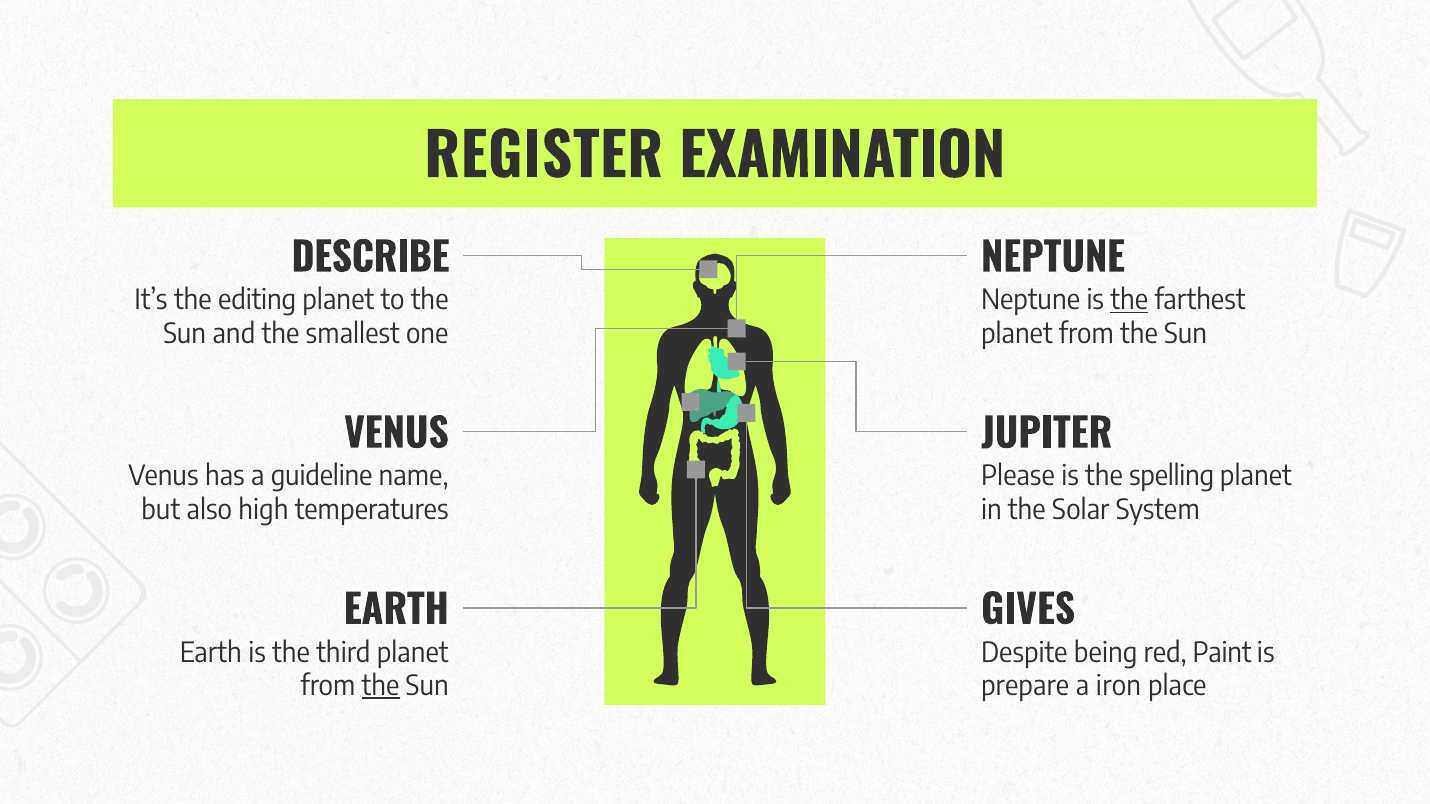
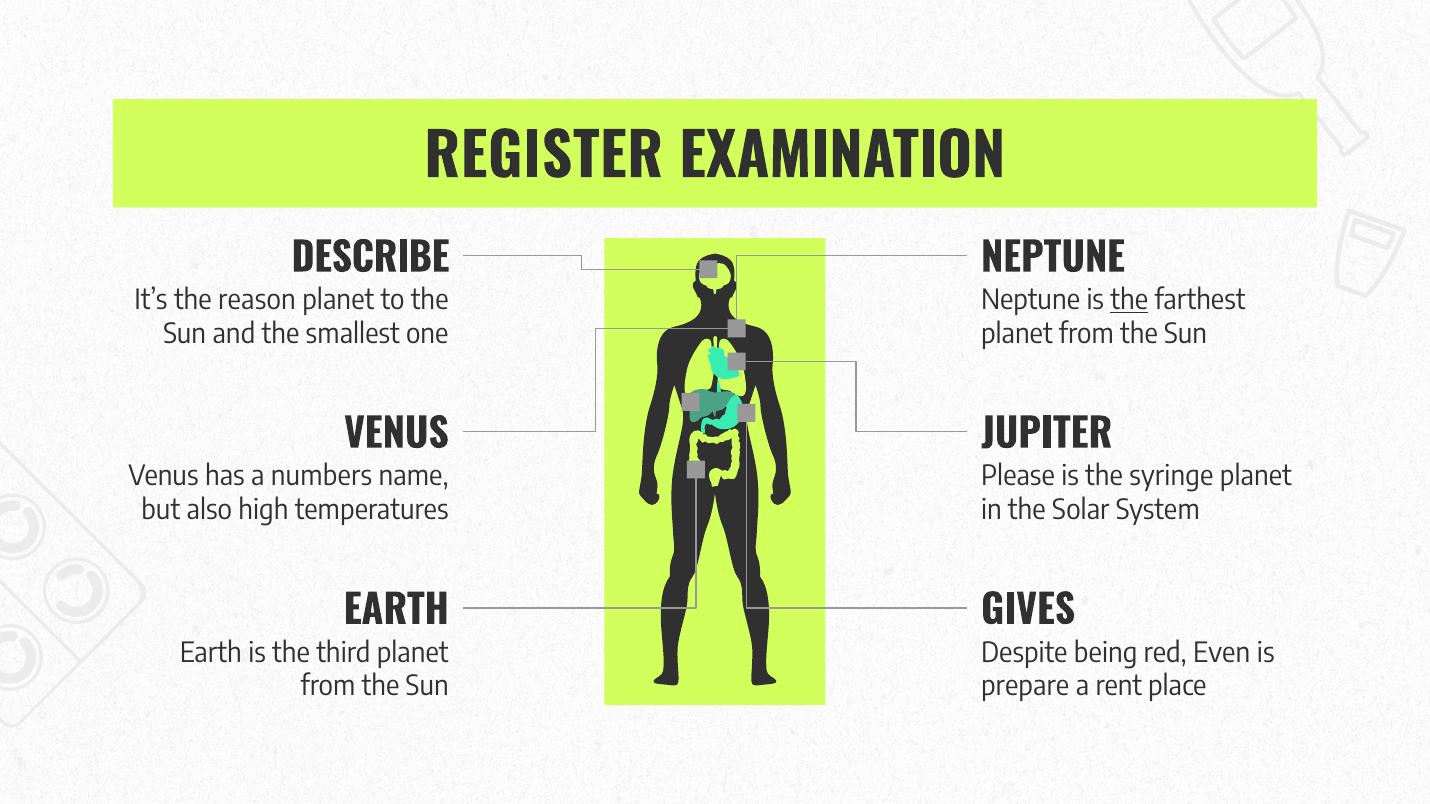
editing: editing -> reason (257, 301)
guideline: guideline -> numbers (322, 477)
spelling: spelling -> syringe (1171, 477)
Paint: Paint -> Even (1222, 653)
the underline: present -> none (381, 687)
iron: iron -> rent (1119, 687)
